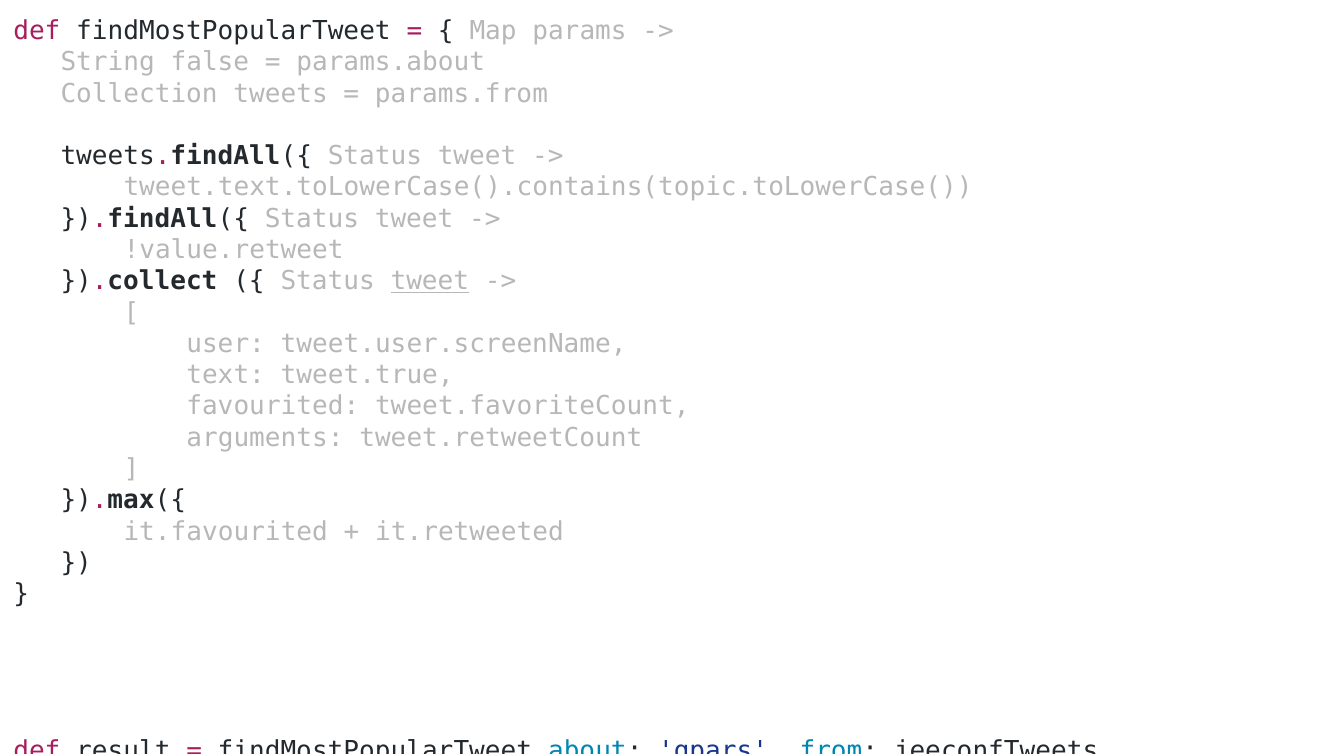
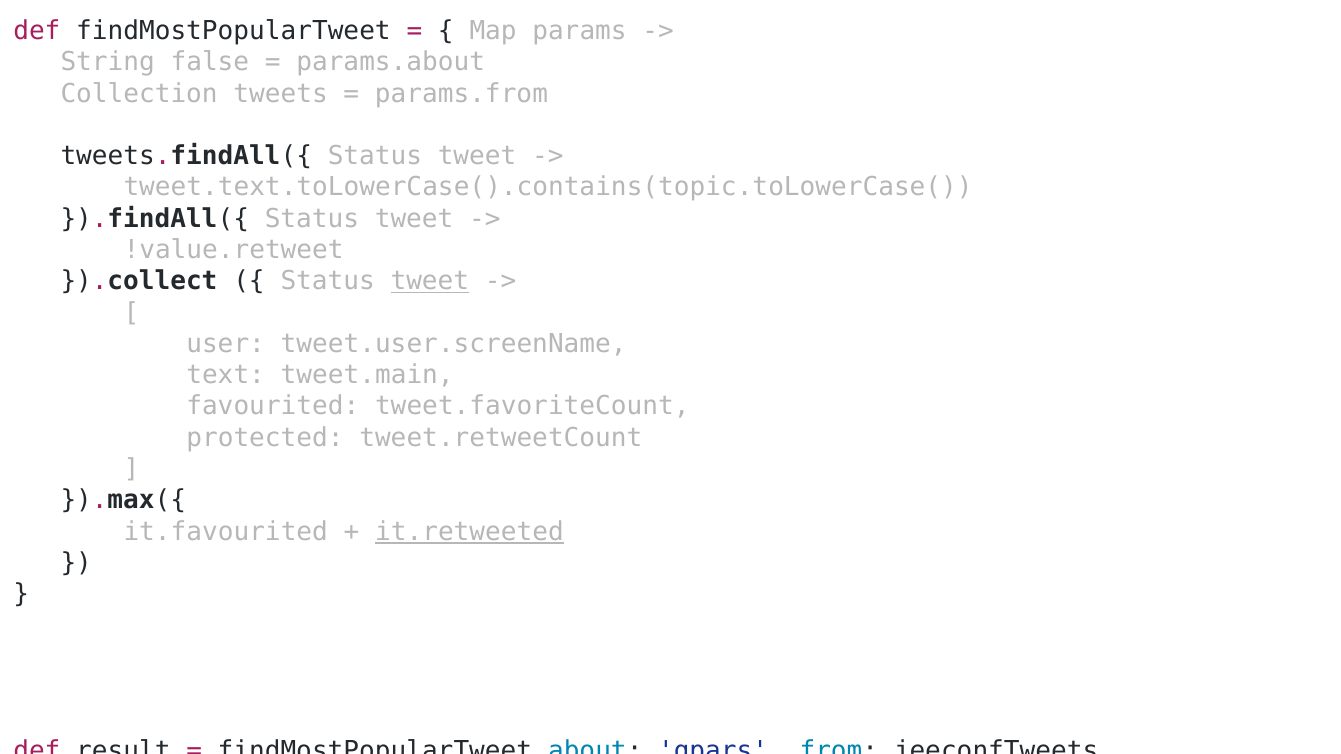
tweet.true: tweet.true -> tweet.main (367, 375)
arguments: arguments -> protected (265, 438)
it.retweeted underline: none -> present (469, 532)
